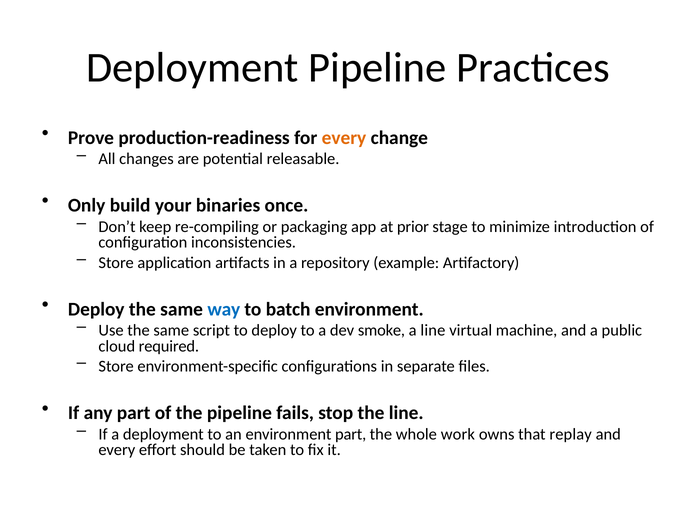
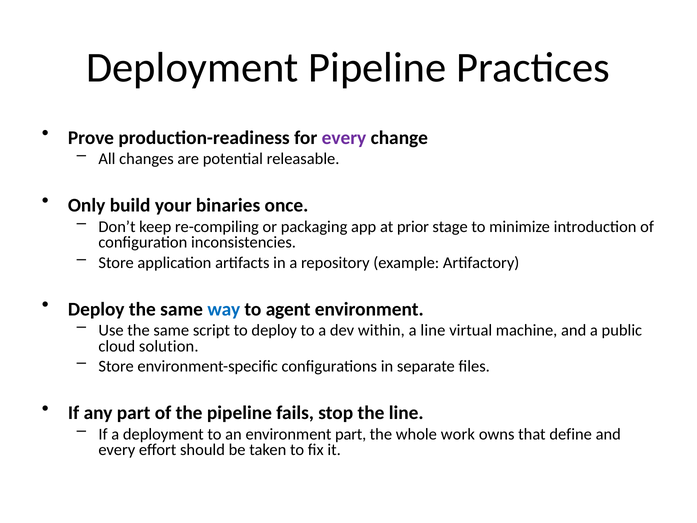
every colour: orange -> purple (344, 138)
batch: batch -> agent (288, 309)
smoke: smoke -> within (381, 330)
required: required -> solution (169, 346)
replay: replay -> define (571, 434)
